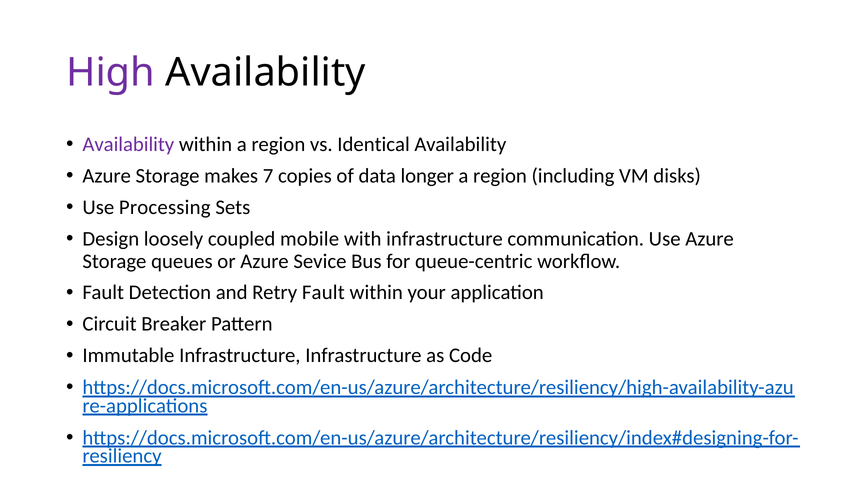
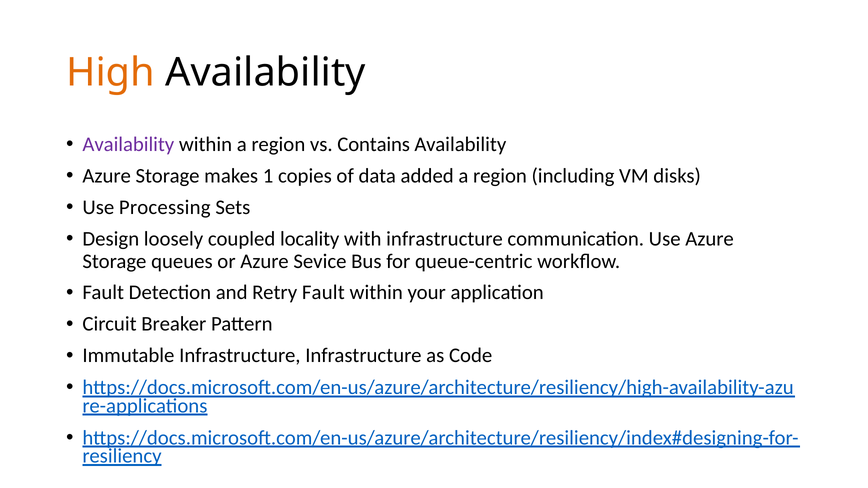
High colour: purple -> orange (111, 73)
Identical: Identical -> Contains (374, 144)
7: 7 -> 1 (268, 176)
longer: longer -> added (427, 176)
mobile: mobile -> locality (310, 239)
